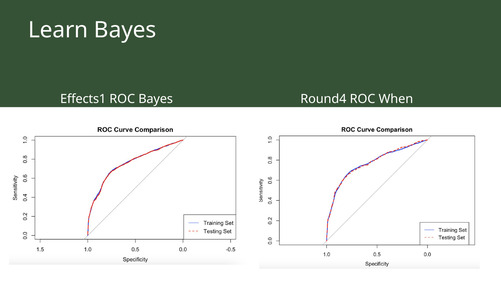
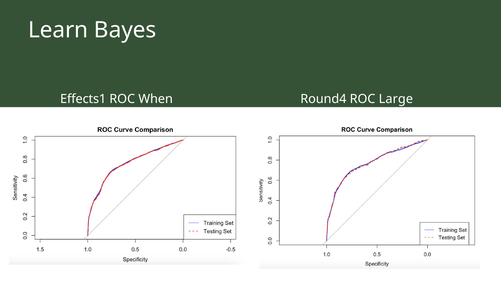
ROC Bayes: Bayes -> When (156, 99)
When: When -> Large (396, 99)
